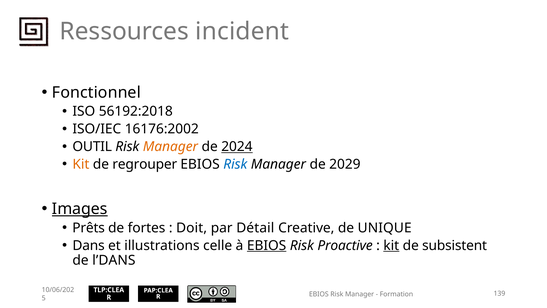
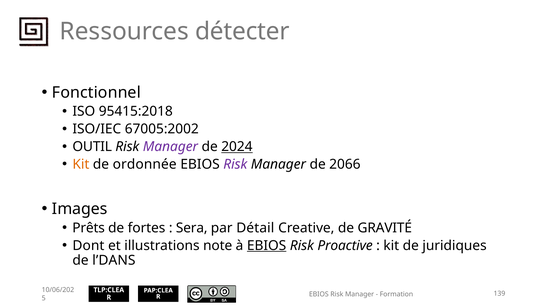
incident: incident -> détecter (242, 31)
56192:2018: 56192:2018 -> 95415:2018 (136, 111)
16176:2002: 16176:2002 -> 67005:2002 (162, 129)
Manager colour: orange -> purple (170, 147)
regrouper: regrouper -> ordonnée (145, 164)
Risk colour: blue -> purple (235, 164)
2029: 2029 -> 2066 (345, 164)
Images underline: present -> none (80, 209)
Doit: Doit -> Sera (192, 228)
UNIQUE: UNIQUE -> GRAVITÉ (385, 228)
Dans: Dans -> Dont (88, 245)
celle: celle -> note (218, 245)
kit underline: present -> none (391, 245)
subsistent: subsistent -> juridiques (455, 245)
